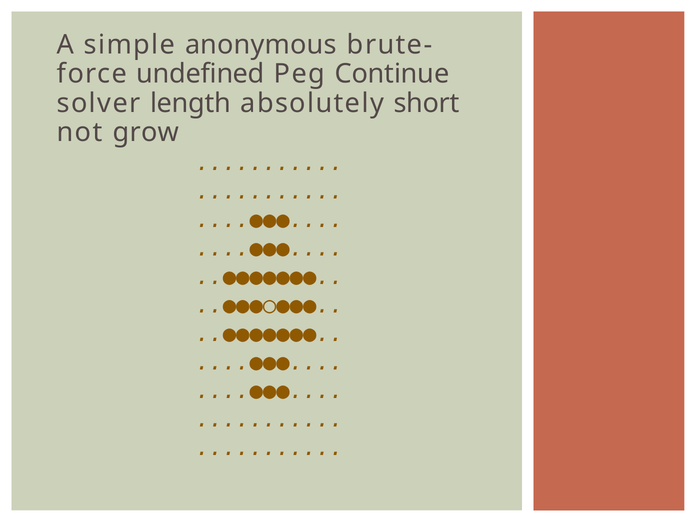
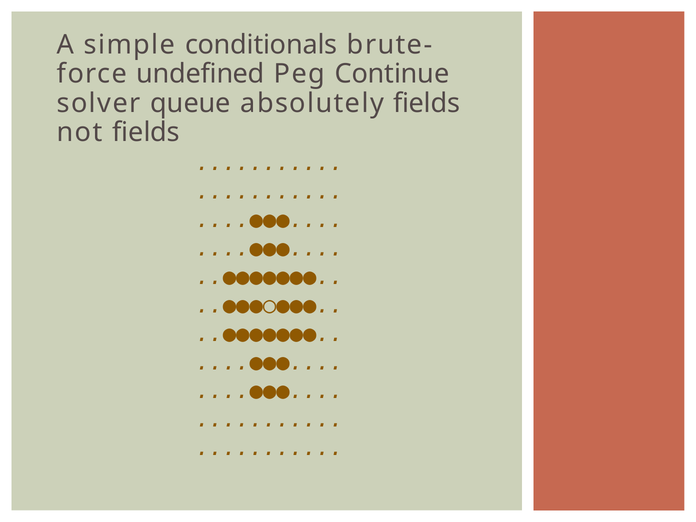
anonymous: anonymous -> conditionals (261, 45)
length: length -> queue (190, 103)
absolutely short: short -> fields (427, 103)
not grow: grow -> fields (146, 133)
